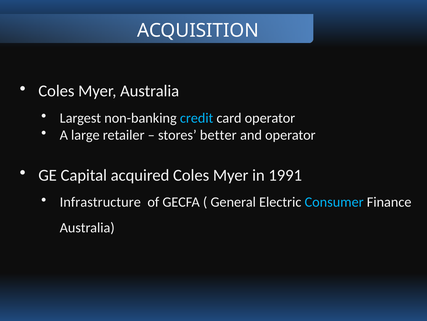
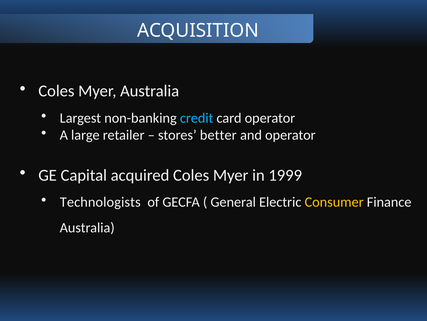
1991: 1991 -> 1999 (285, 175)
Infrastructure: Infrastructure -> Technologists (100, 202)
Consumer colour: light blue -> yellow (334, 202)
